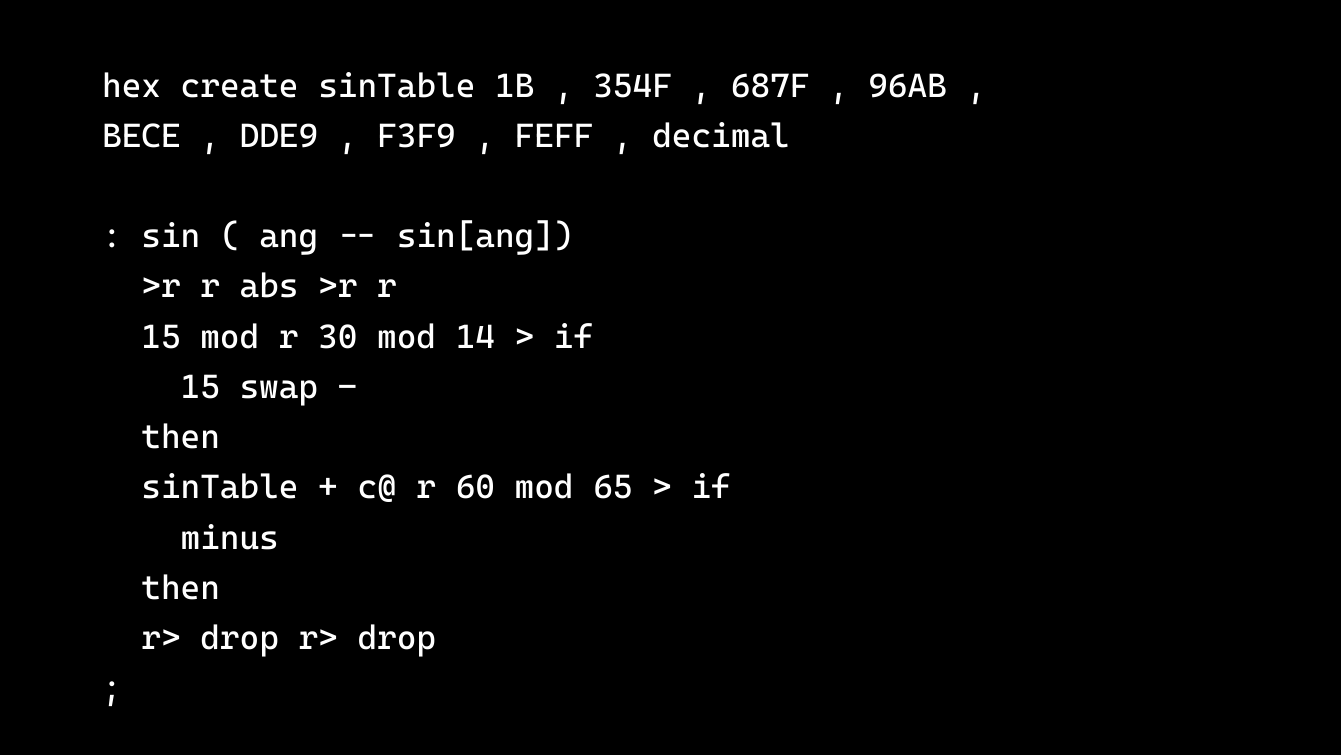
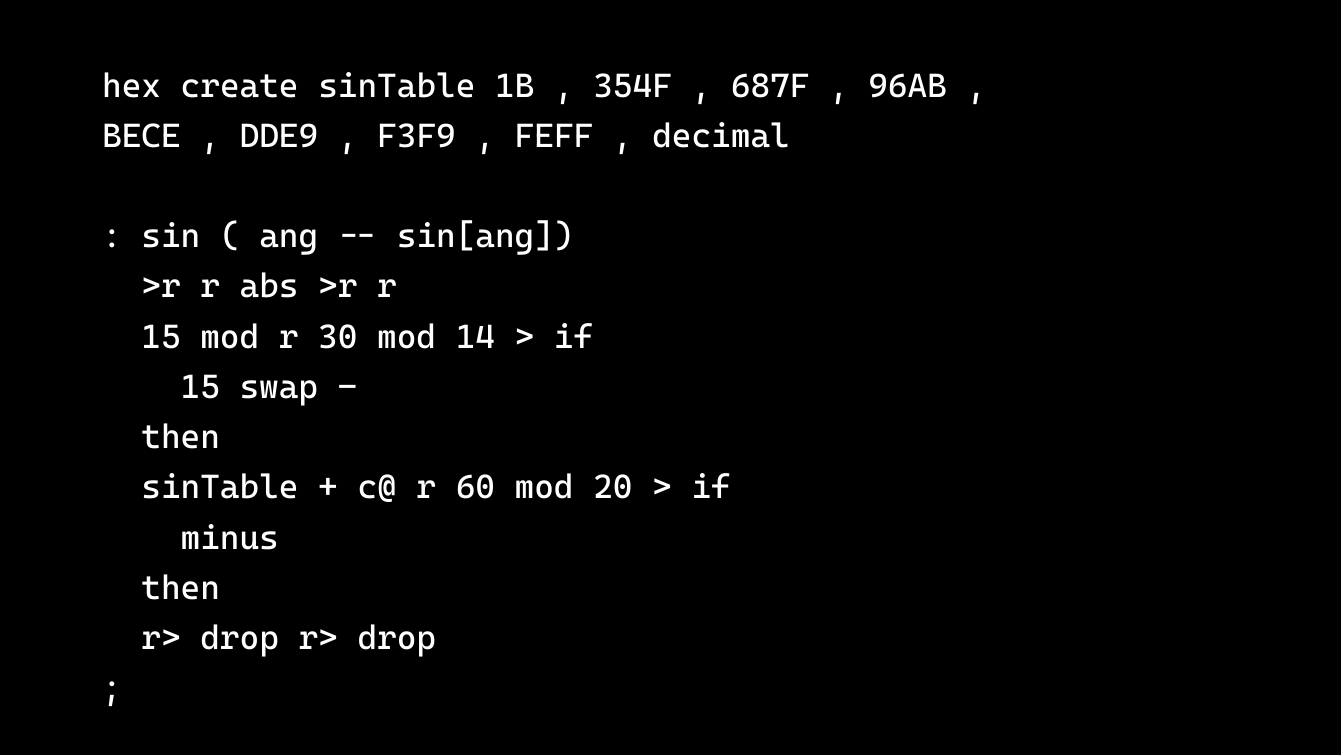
65: 65 -> 20 (613, 487)
